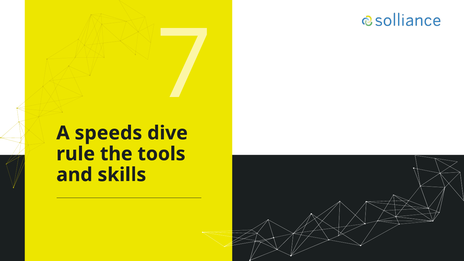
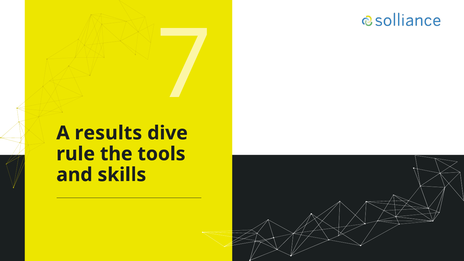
speeds: speeds -> results (108, 133)
